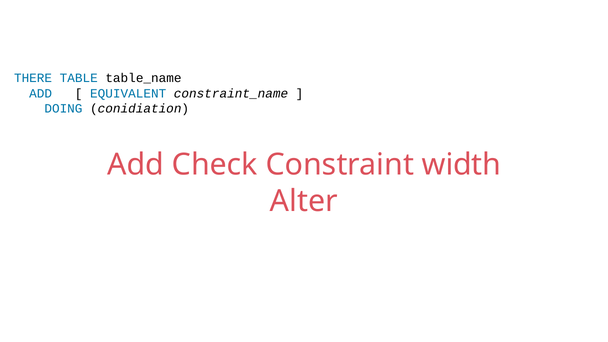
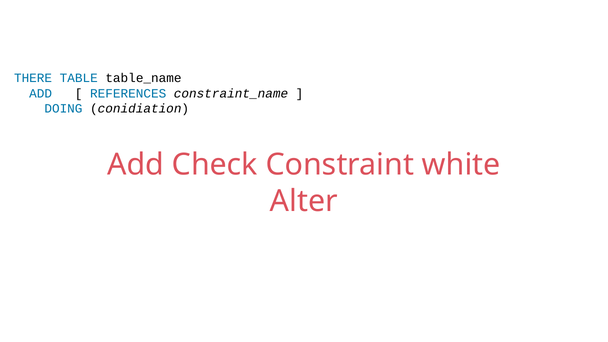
EQUIVALENT: EQUIVALENT -> REFERENCES (128, 93)
width: width -> white (461, 165)
